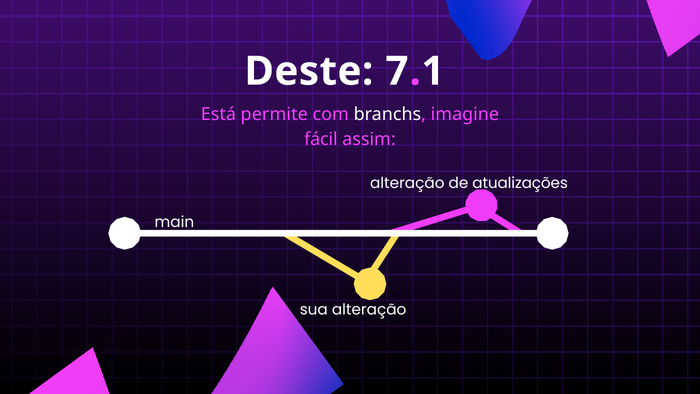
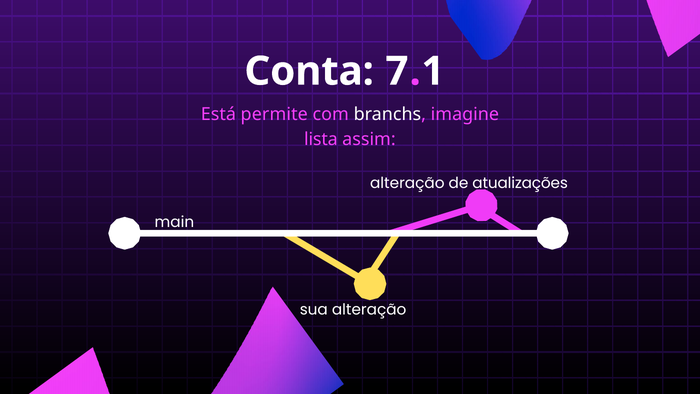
Deste: Deste -> Conta (309, 71)
fácil: fácil -> lista (321, 139)
